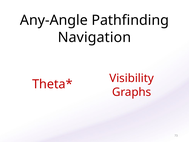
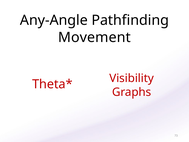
Navigation: Navigation -> Movement (94, 37)
